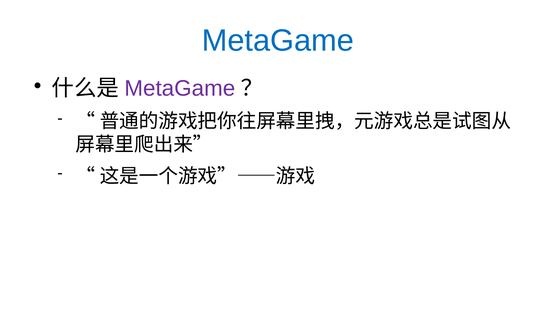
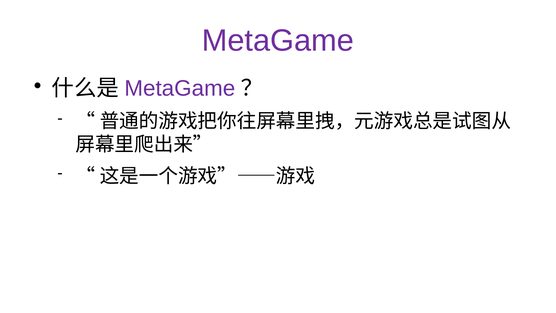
MetaGame colour: blue -> purple (278, 41)
